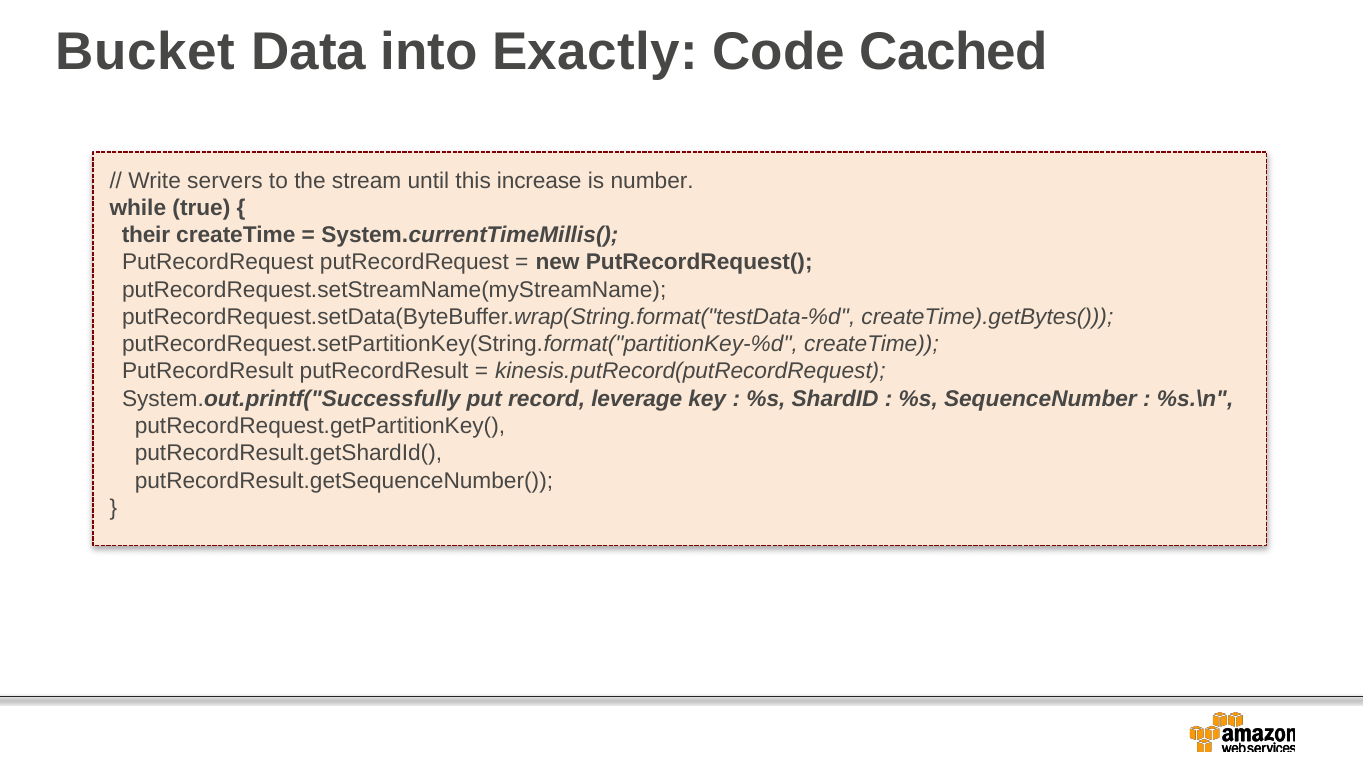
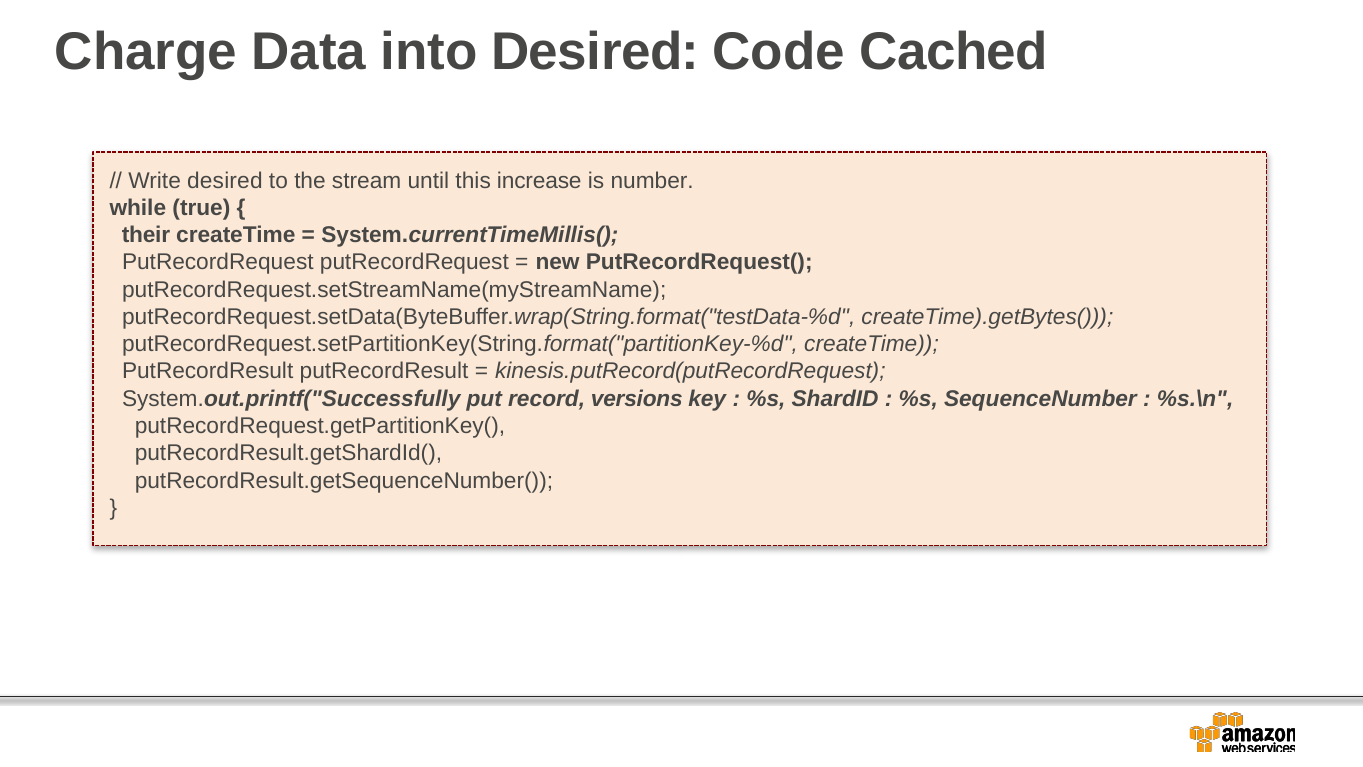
Bucket: Bucket -> Charge (146, 52)
into Exactly: Exactly -> Desired (595, 52)
Write servers: servers -> desired (225, 180)
leverage: leverage -> versions (637, 399)
